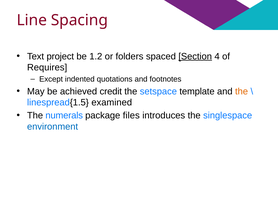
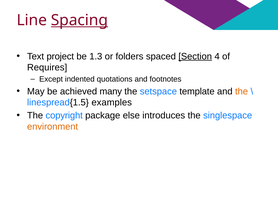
Spacing underline: none -> present (79, 20)
1.2: 1.2 -> 1.3 (96, 56)
credit: credit -> many (111, 91)
examined: examined -> examples (112, 102)
numerals: numerals -> copyright (64, 115)
files: files -> else (131, 115)
environment colour: blue -> orange (53, 126)
